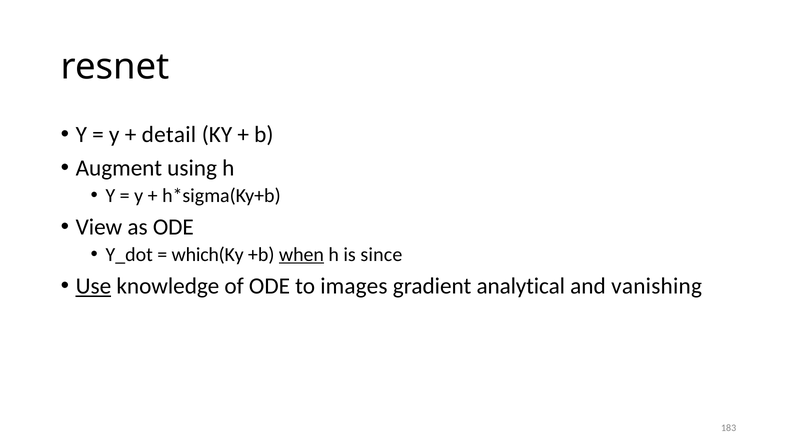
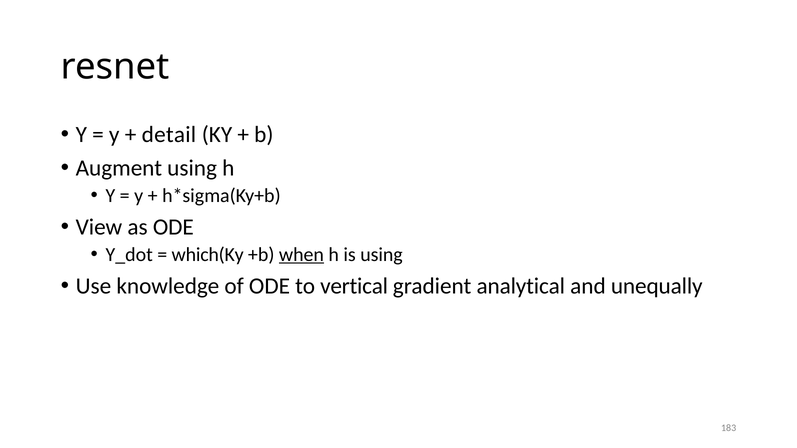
is since: since -> using (381, 255)
Use underline: present -> none (93, 286)
images: images -> vertical (354, 286)
vanishing: vanishing -> unequally (657, 286)
